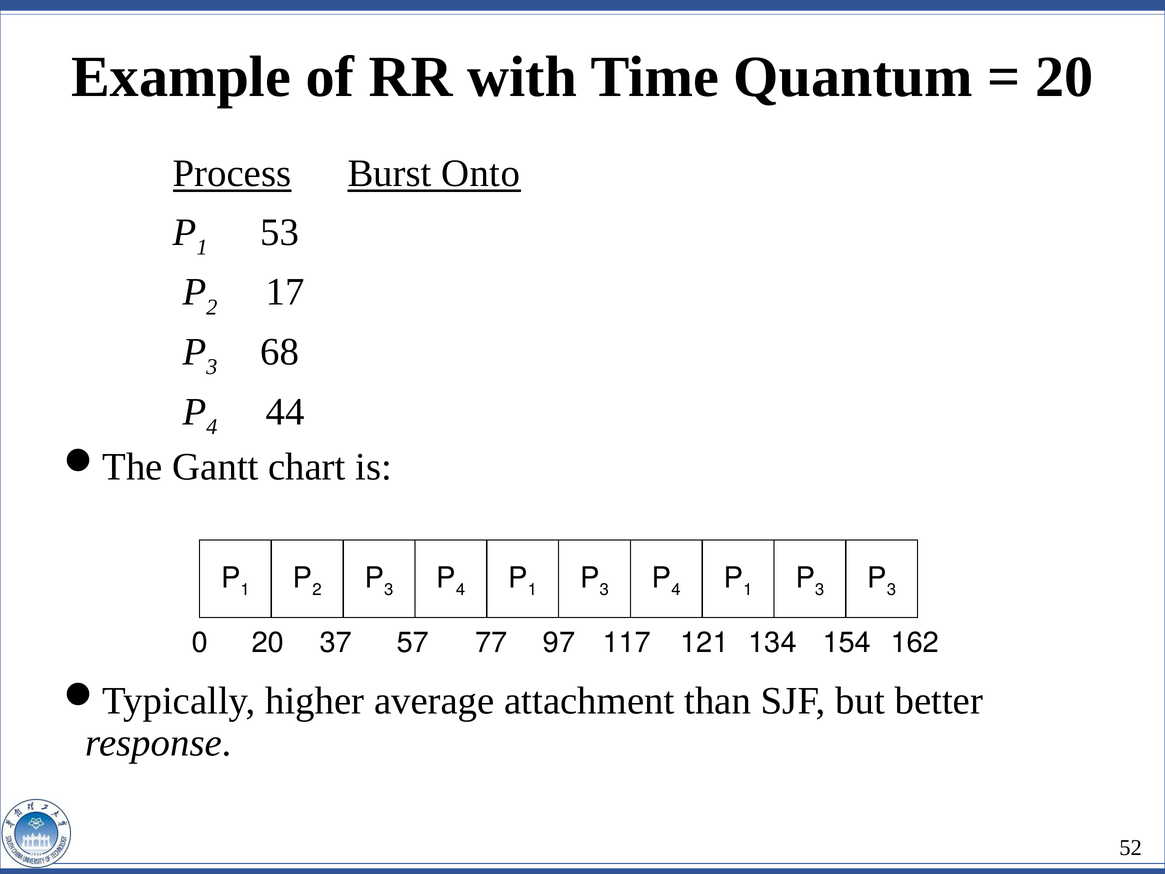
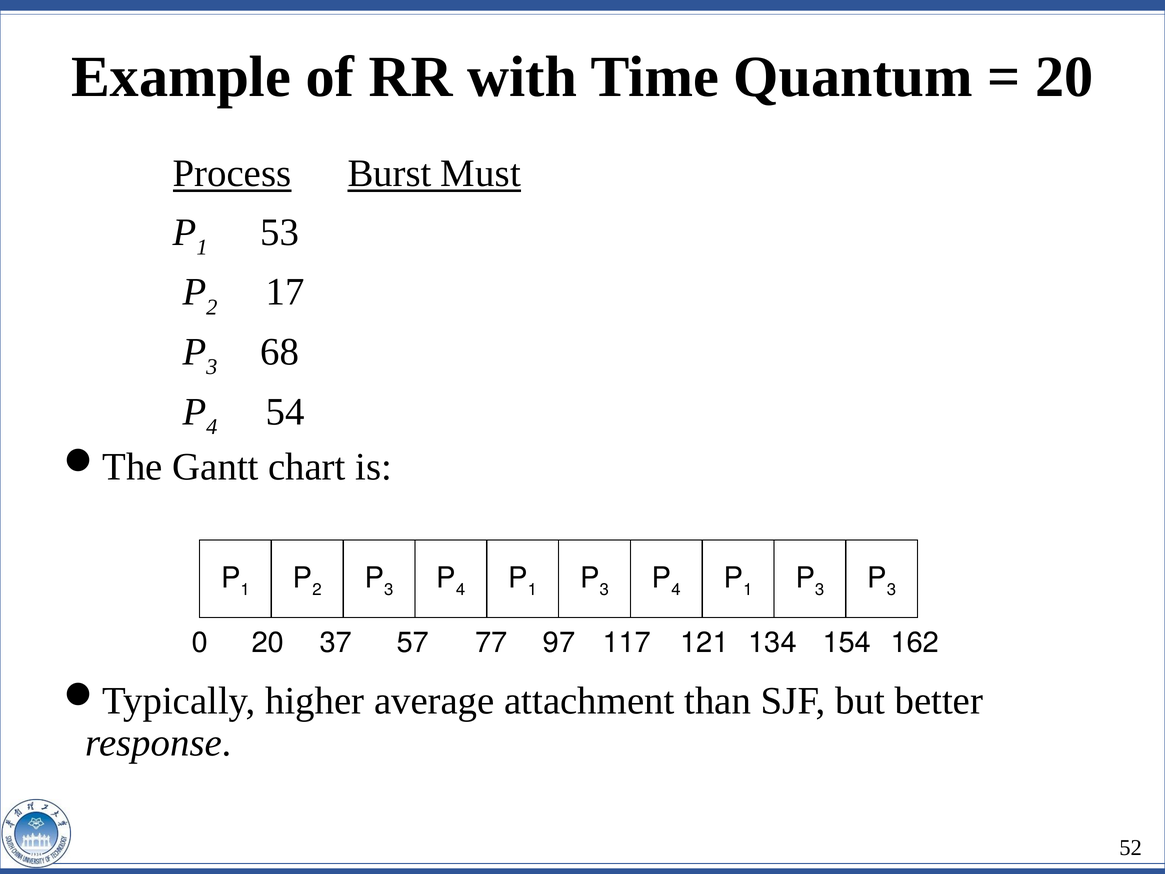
Onto: Onto -> Must (481, 173)
44: 44 -> 54 (285, 412)
